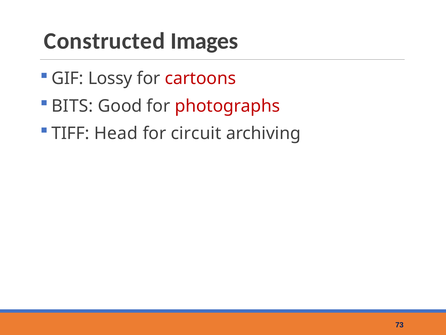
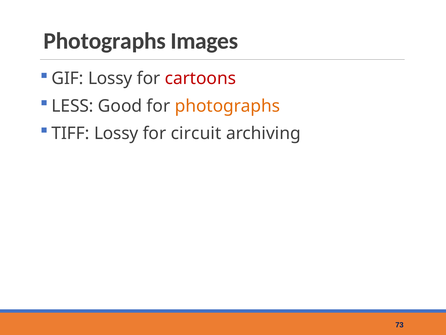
Constructed: Constructed -> Photographs (105, 41)
BITS: BITS -> LESS (72, 106)
photographs colour: red -> orange (227, 106)
TIFF Head: Head -> Lossy (116, 133)
